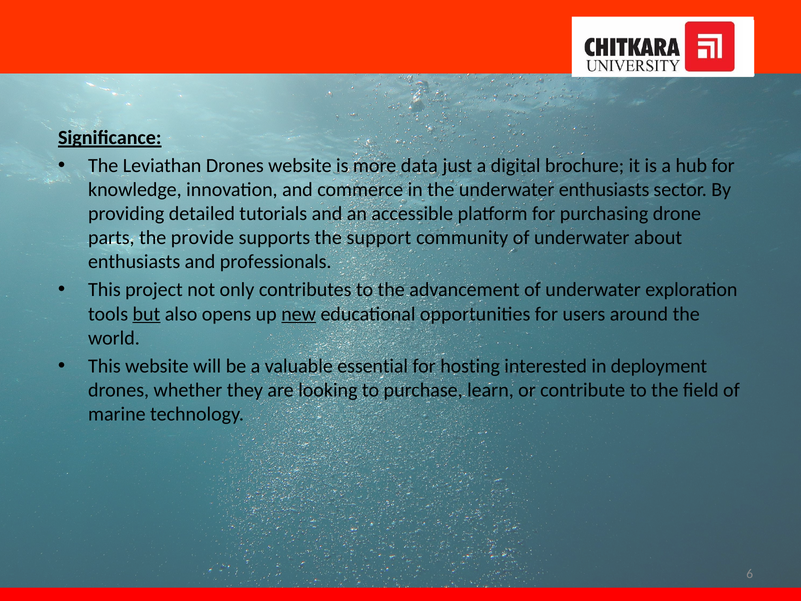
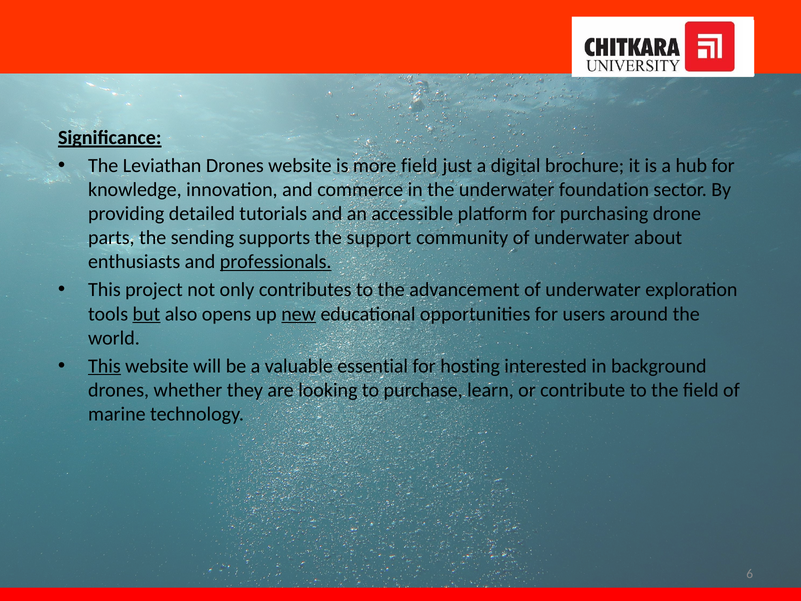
more data: data -> field (419, 166)
underwater enthusiasts: enthusiasts -> foundation (604, 190)
provide: provide -> sending (202, 238)
professionals underline: none -> present (276, 262)
This underline: none -> present (104, 366)
deployment: deployment -> background (659, 366)
